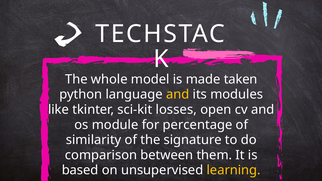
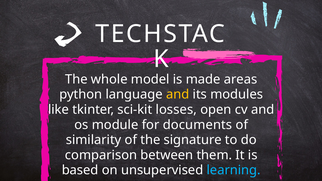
taken: taken -> areas (241, 79)
percentage: percentage -> documents (198, 125)
learning colour: yellow -> light blue (234, 170)
